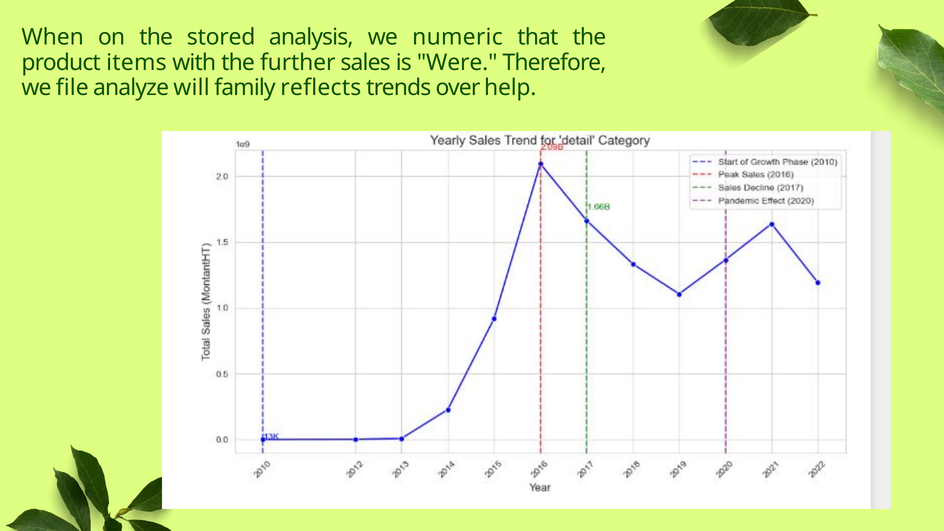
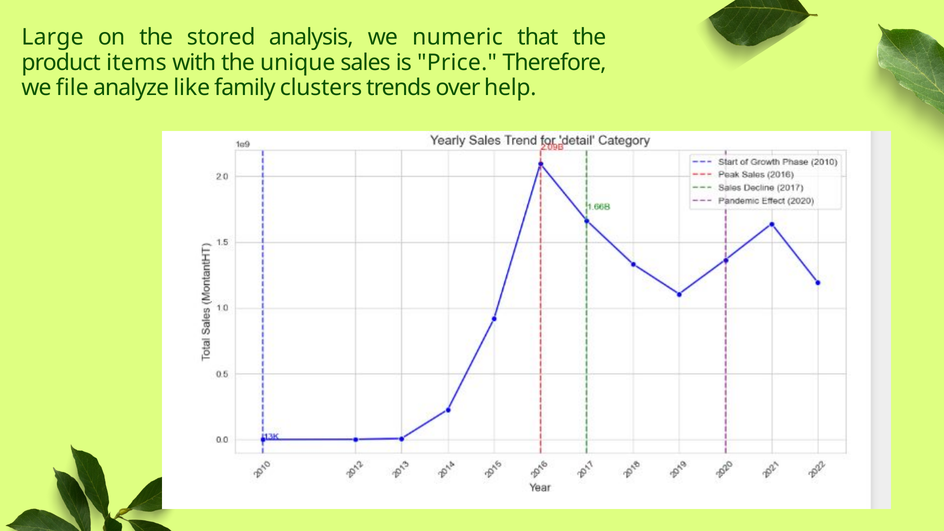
When: When -> Large (53, 37)
further: further -> unique (298, 62)
Were: Were -> Price (457, 62)
will: will -> like (192, 88)
reflects: reflects -> clusters (321, 88)
